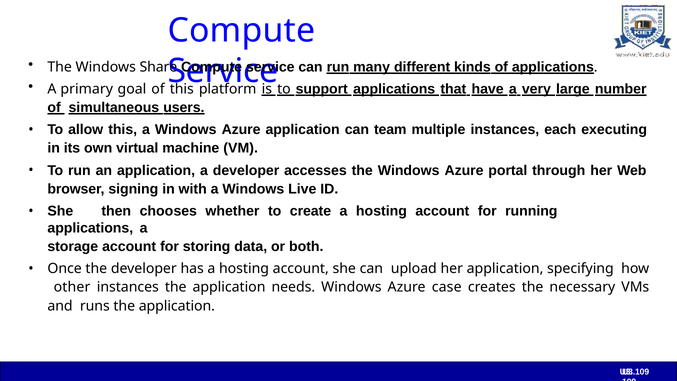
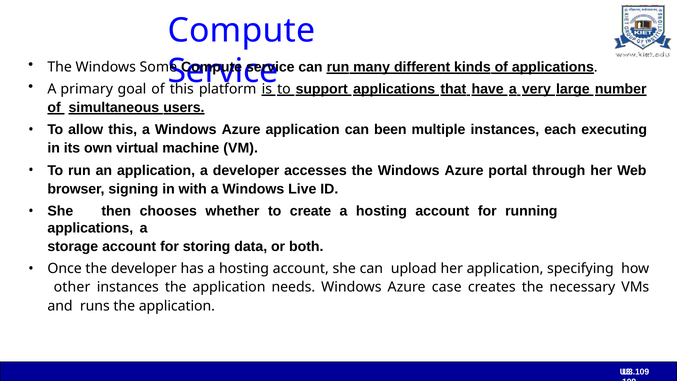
Share: Share -> Some (158, 67)
team: team -> been (390, 130)
